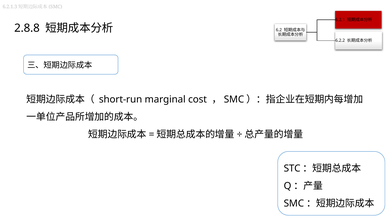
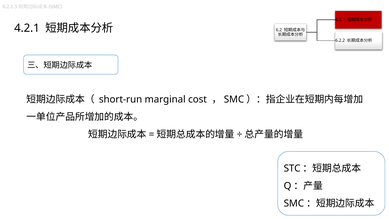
2.8.8: 2.8.8 -> 4.2.1 (27, 28)
